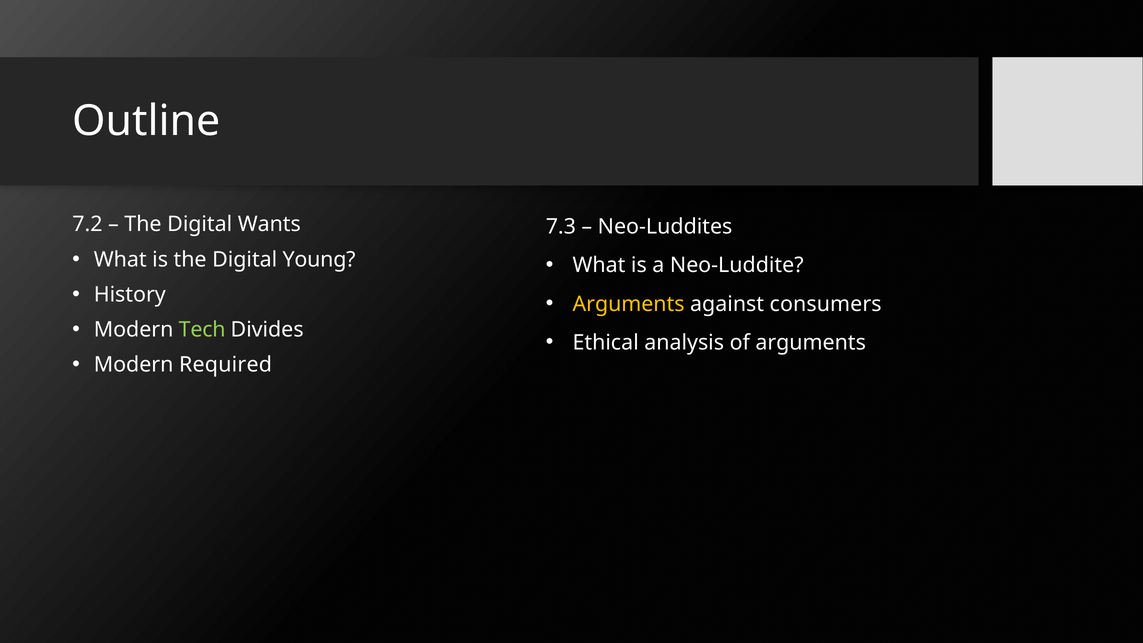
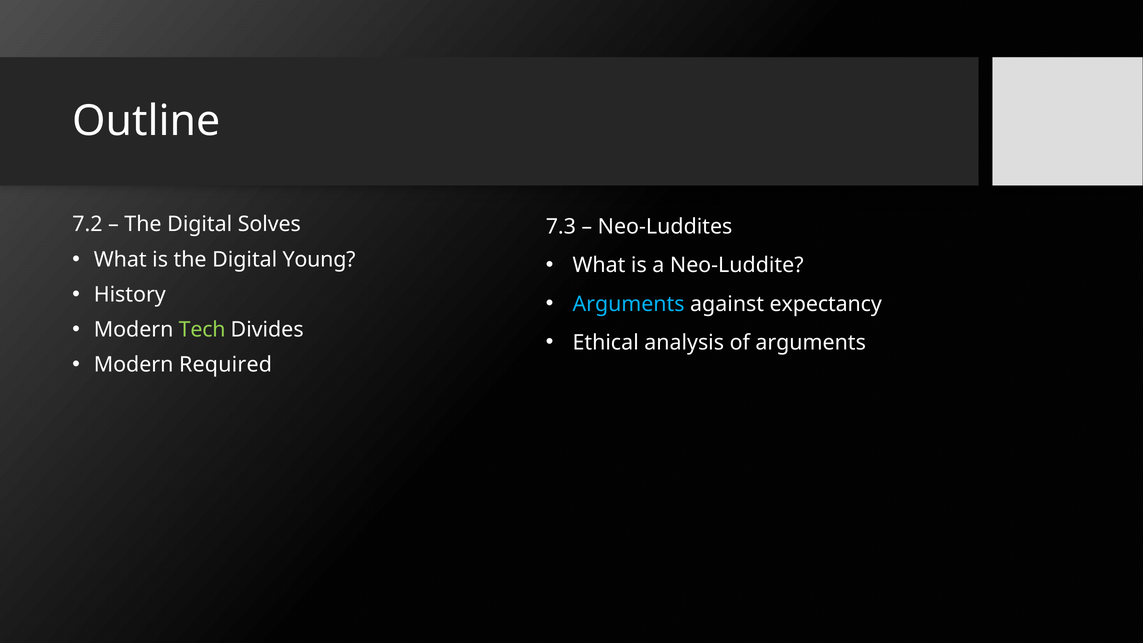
Wants: Wants -> Solves (269, 224)
Arguments colour: yellow -> light blue (629, 304)
consumers: consumers -> expectancy (826, 304)
